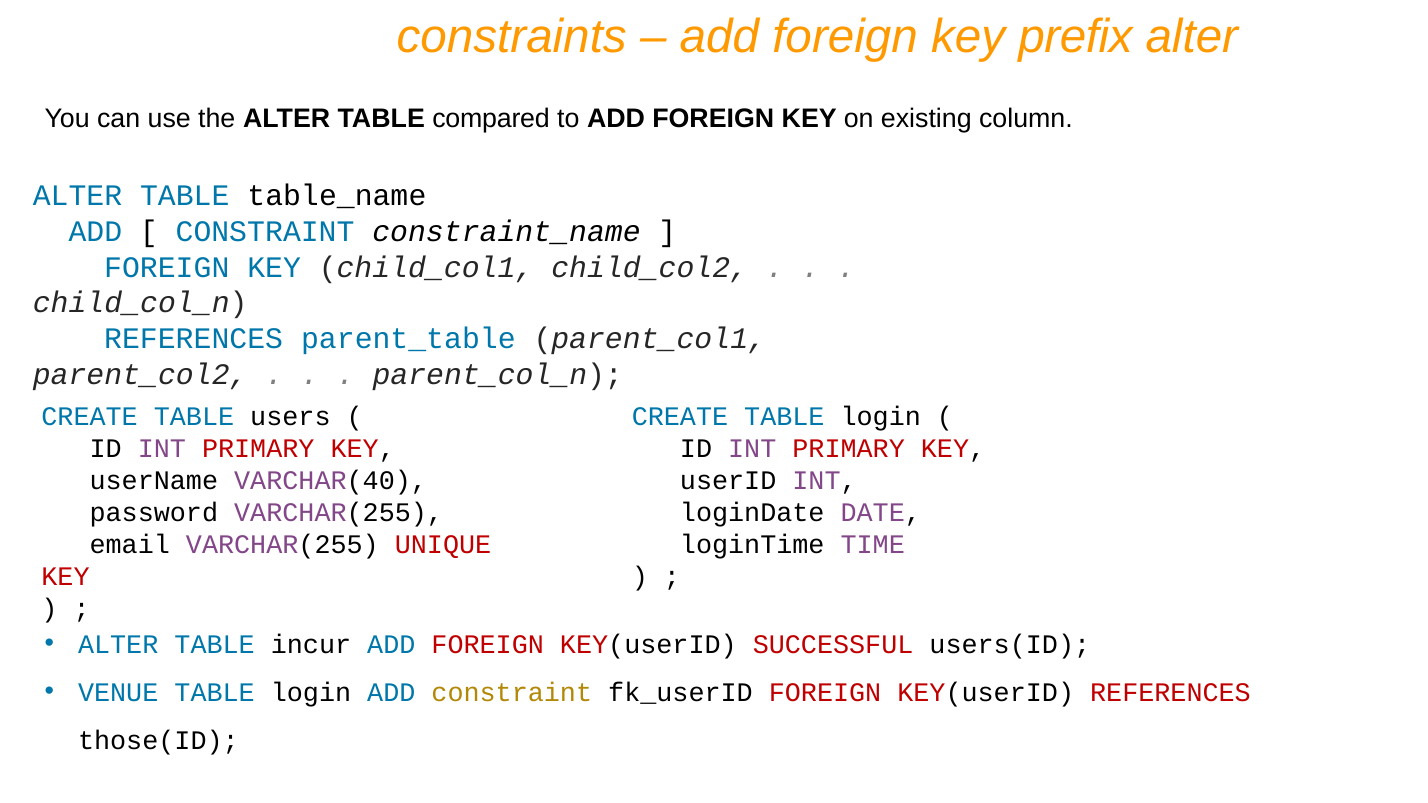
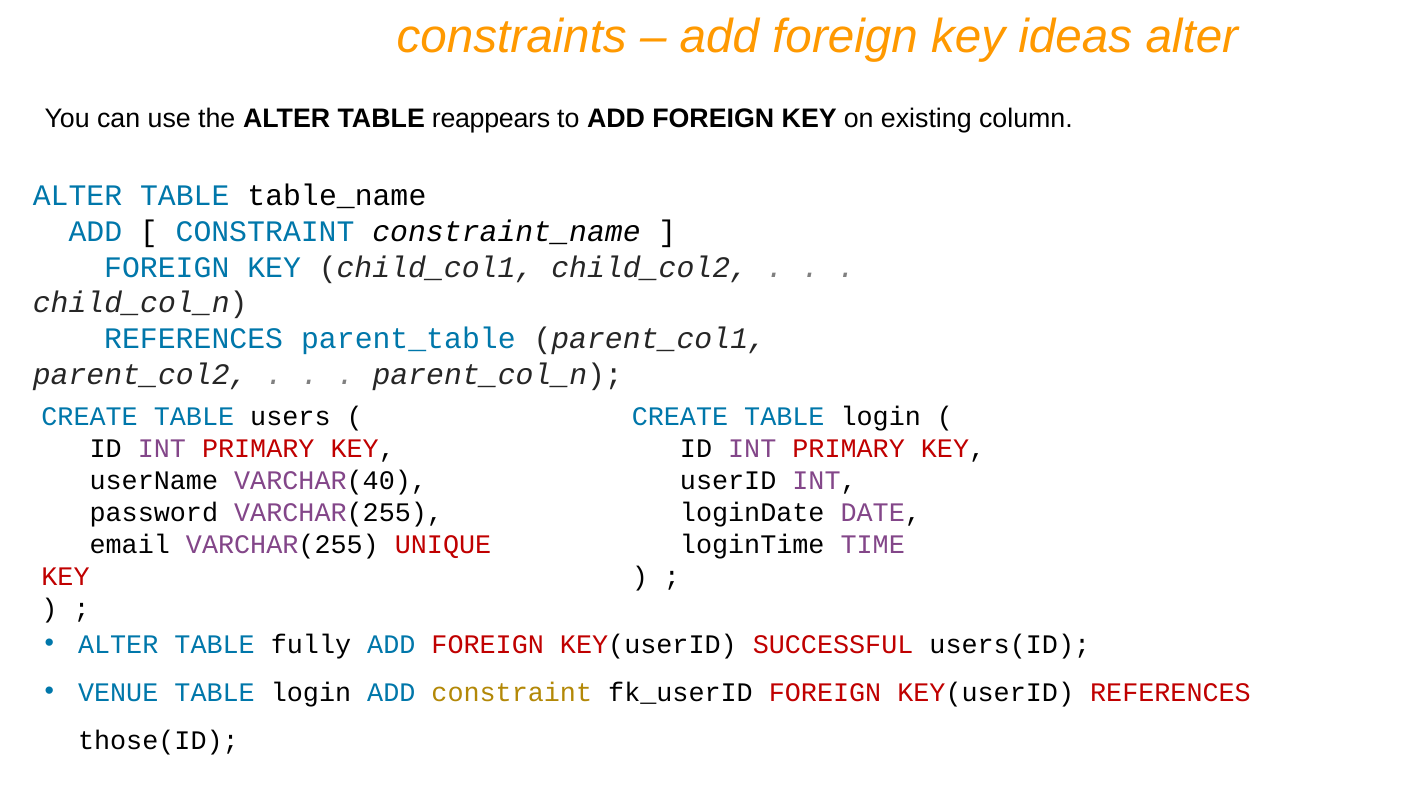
prefix: prefix -> ideas (1075, 37)
compared: compared -> reappears (491, 119)
incur: incur -> fully (311, 645)
